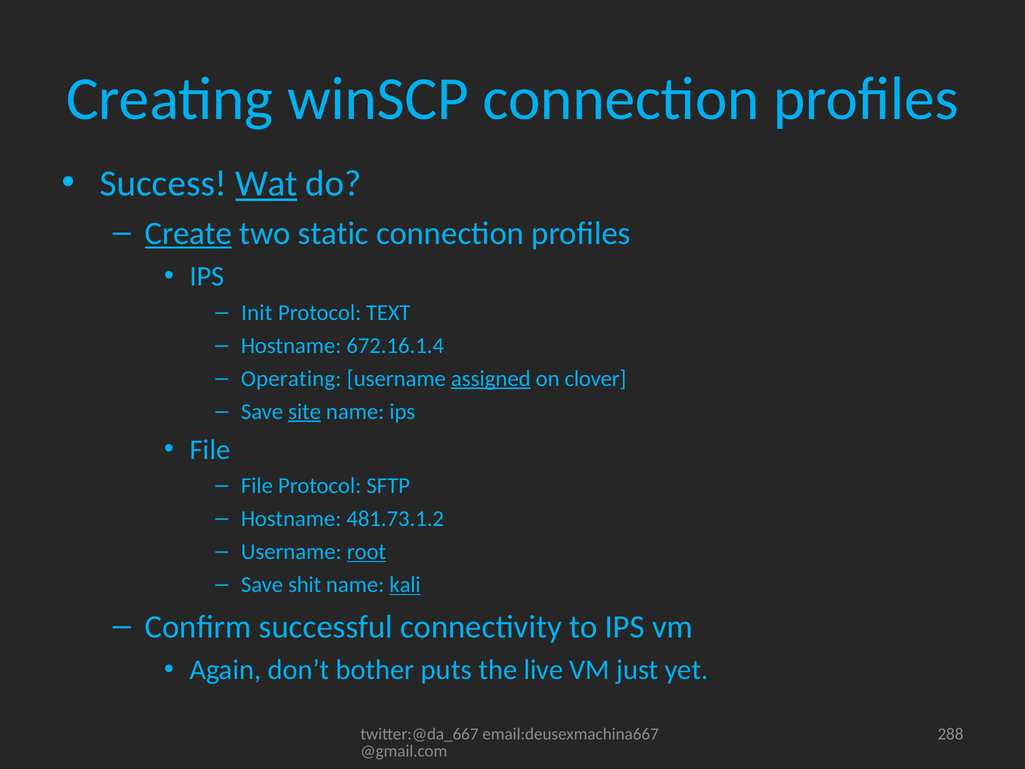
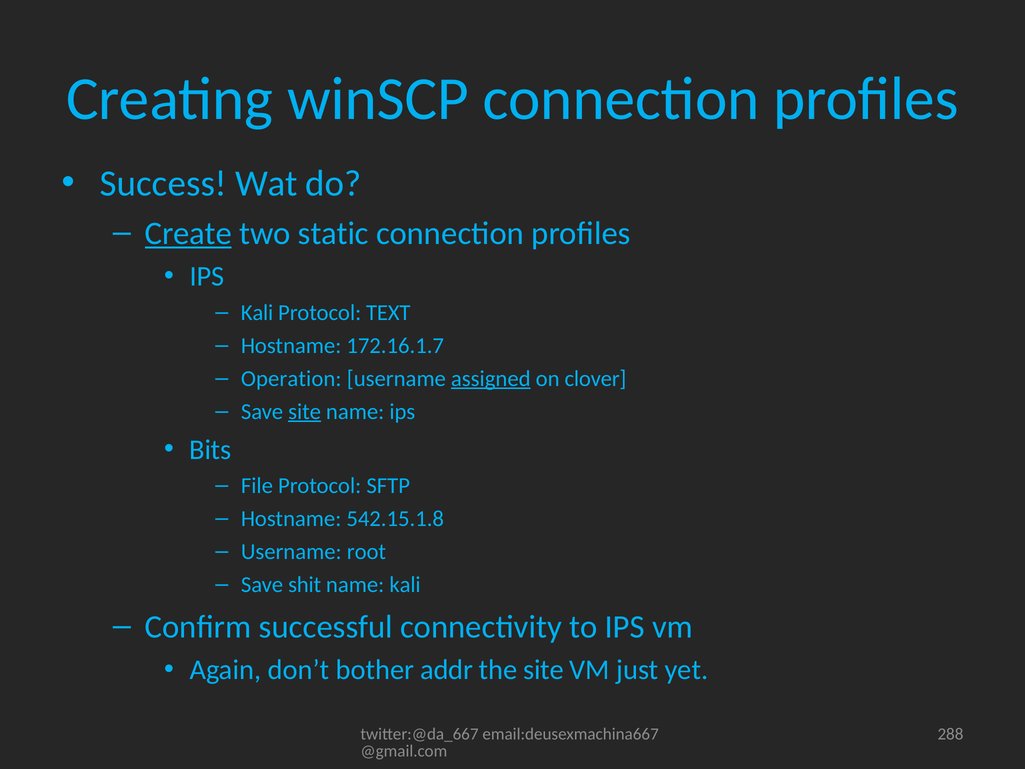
Wat underline: present -> none (266, 184)
Init: Init -> Kali (257, 312)
672.16.1.4: 672.16.1.4 -> 172.16.1.7 (395, 345)
Operating: Operating -> Operation (291, 378)
File: File -> Bits (210, 449)
481.73.1.2: 481.73.1.2 -> 542.15.1.8 (395, 519)
root underline: present -> none (366, 552)
kali underline: present -> none (405, 585)
puts: puts -> addr (447, 670)
the live: live -> site (543, 670)
